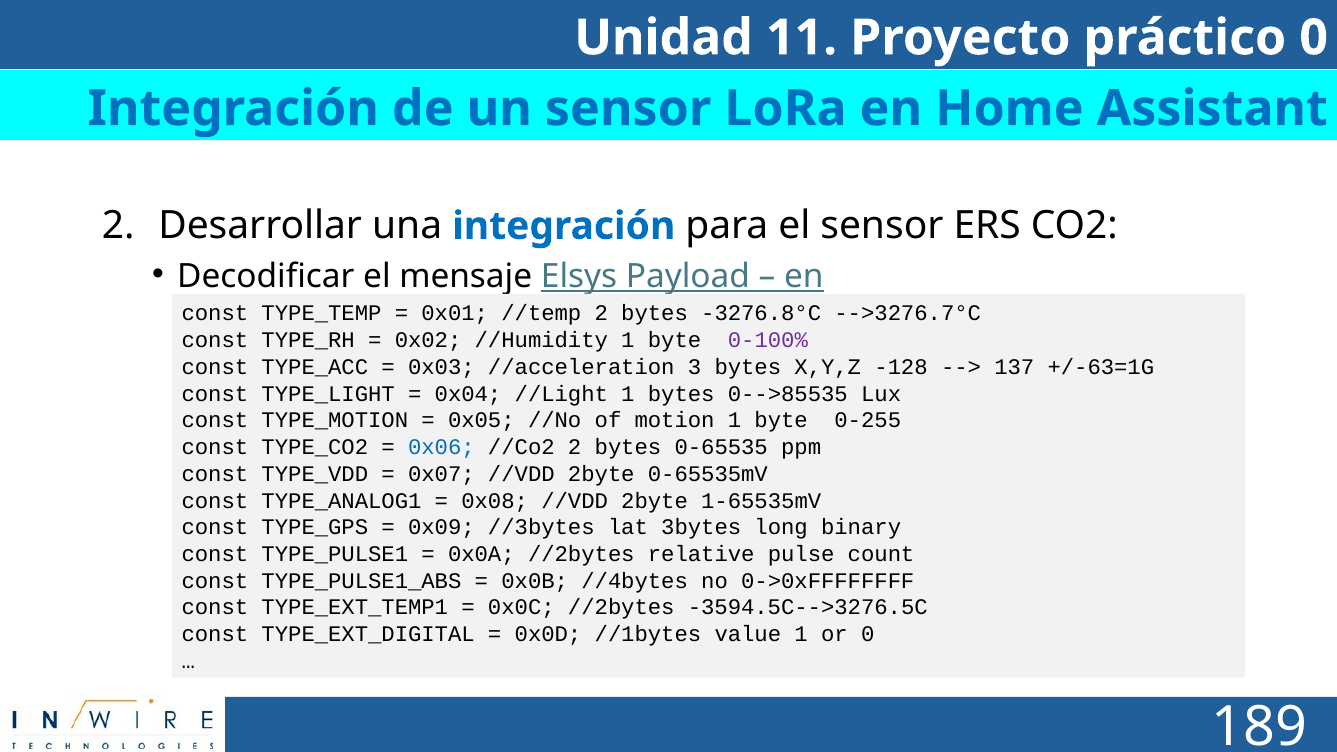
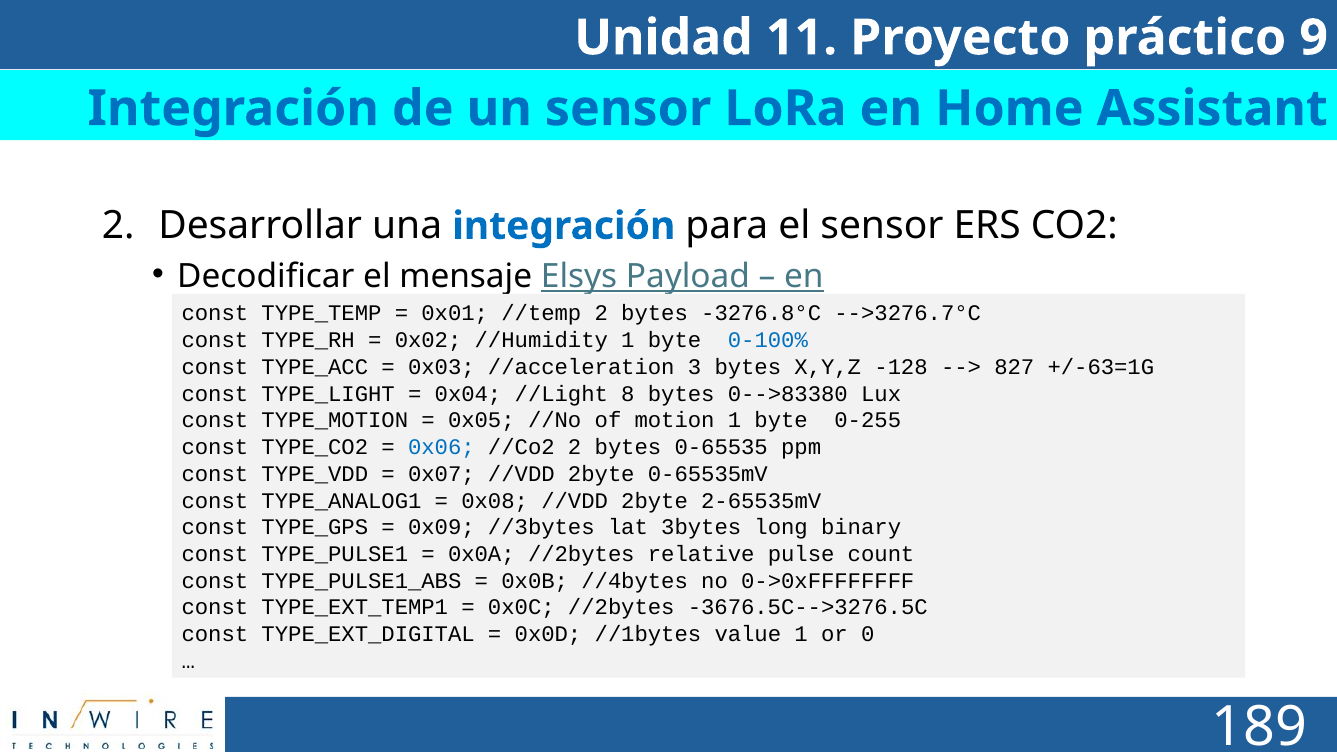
práctico 0: 0 -> 9 (1314, 38)
0-100% colour: purple -> blue (768, 340)
137: 137 -> 827 (1014, 367)
//Light 1: 1 -> 8 (628, 394)
0-->85535: 0-->85535 -> 0-->83380 (788, 394)
1-65535mV: 1-65535mV -> 2-65535mV (761, 501)
-3594.5C-->3276.5C: -3594.5C-->3276.5C -> -3676.5C-->3276.5C (808, 608)
